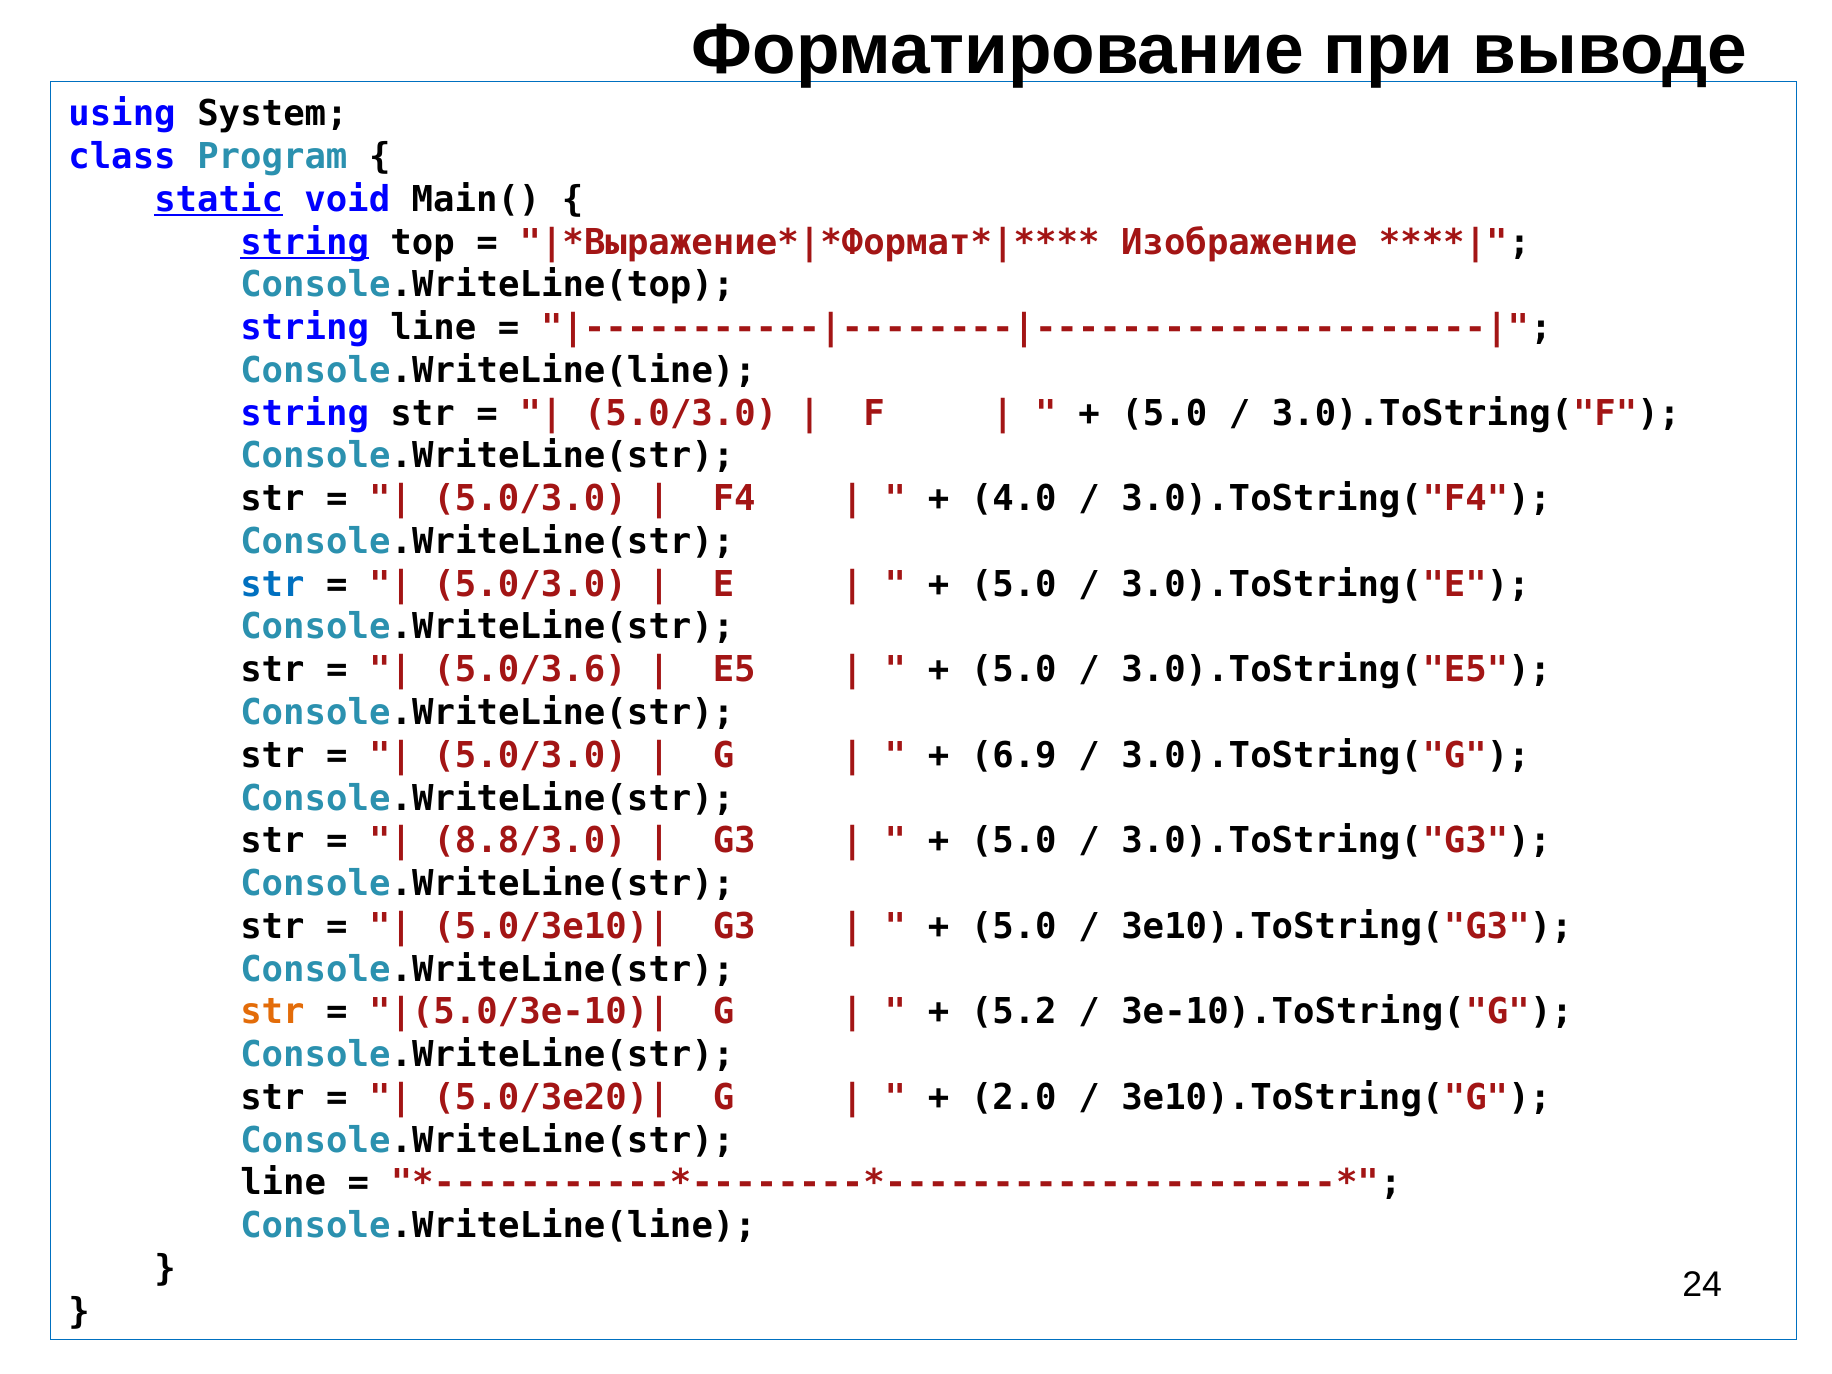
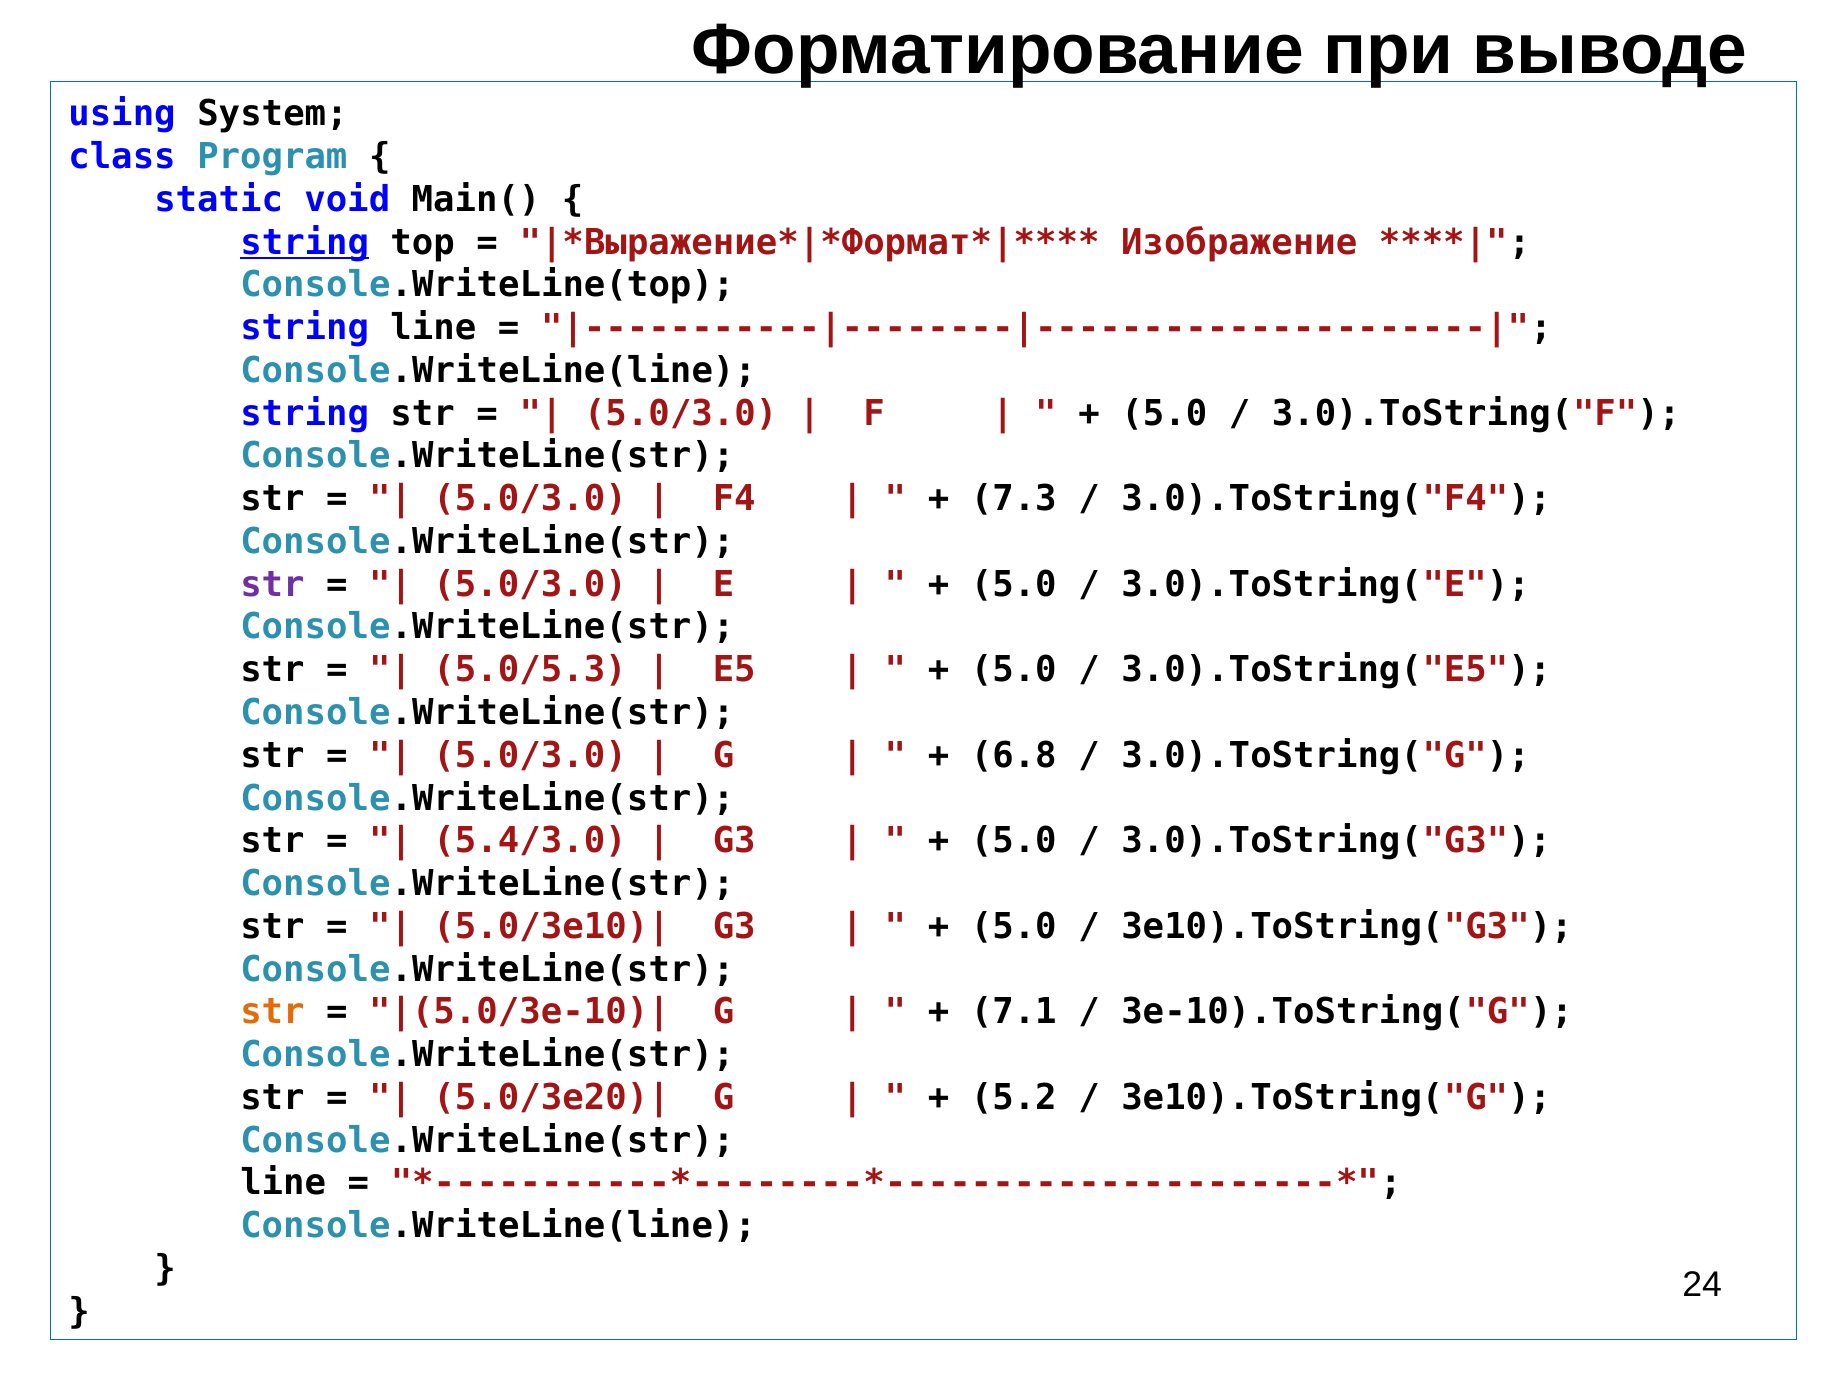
static underline: present -> none (219, 199)
4.0: 4.0 -> 7.3 (1014, 499)
str colour: blue -> purple (272, 584)
5.0/3.6: 5.0/3.6 -> 5.0/5.3 (530, 670)
6.9: 6.9 -> 6.8 (1014, 756)
8.8/3.0: 8.8/3.0 -> 5.4/3.0 (530, 841)
5.2: 5.2 -> 7.1 (1014, 1012)
2.0: 2.0 -> 5.2 (1014, 1098)
